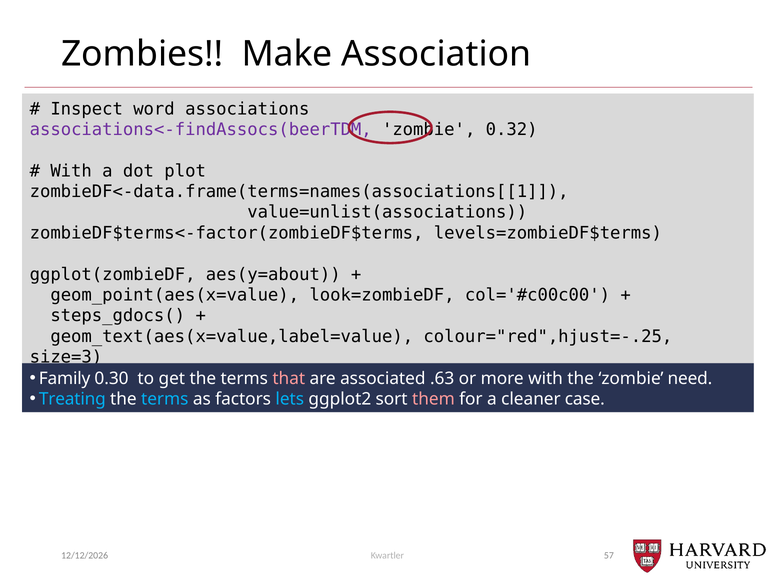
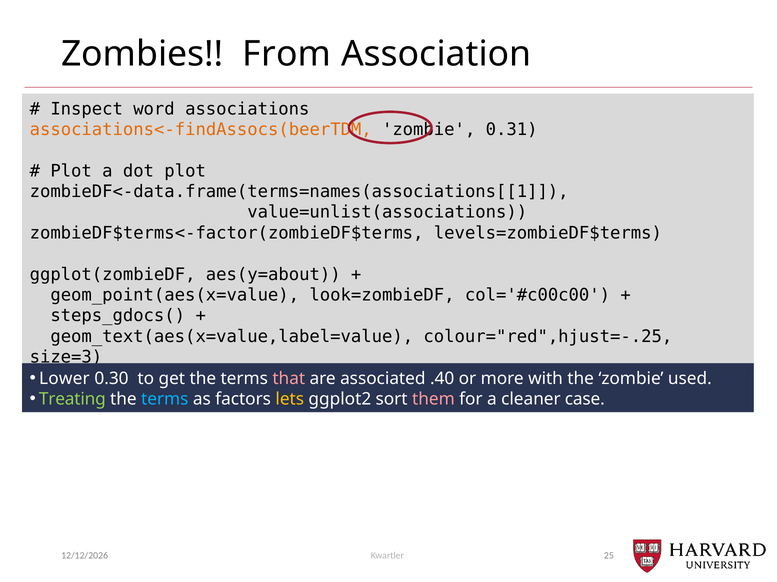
Make: Make -> From (287, 54)
associations<-findAssocs(beerTDM colour: purple -> orange (201, 130)
0.32: 0.32 -> 0.31 (512, 130)
With: With -> Plot (71, 171)
Family: Family -> Lower (64, 379)
.63: .63 -> .40 (442, 379)
need: need -> used (690, 379)
Treating colour: light blue -> light green (72, 400)
lets colour: light blue -> yellow (290, 400)
57: 57 -> 25 (609, 556)
